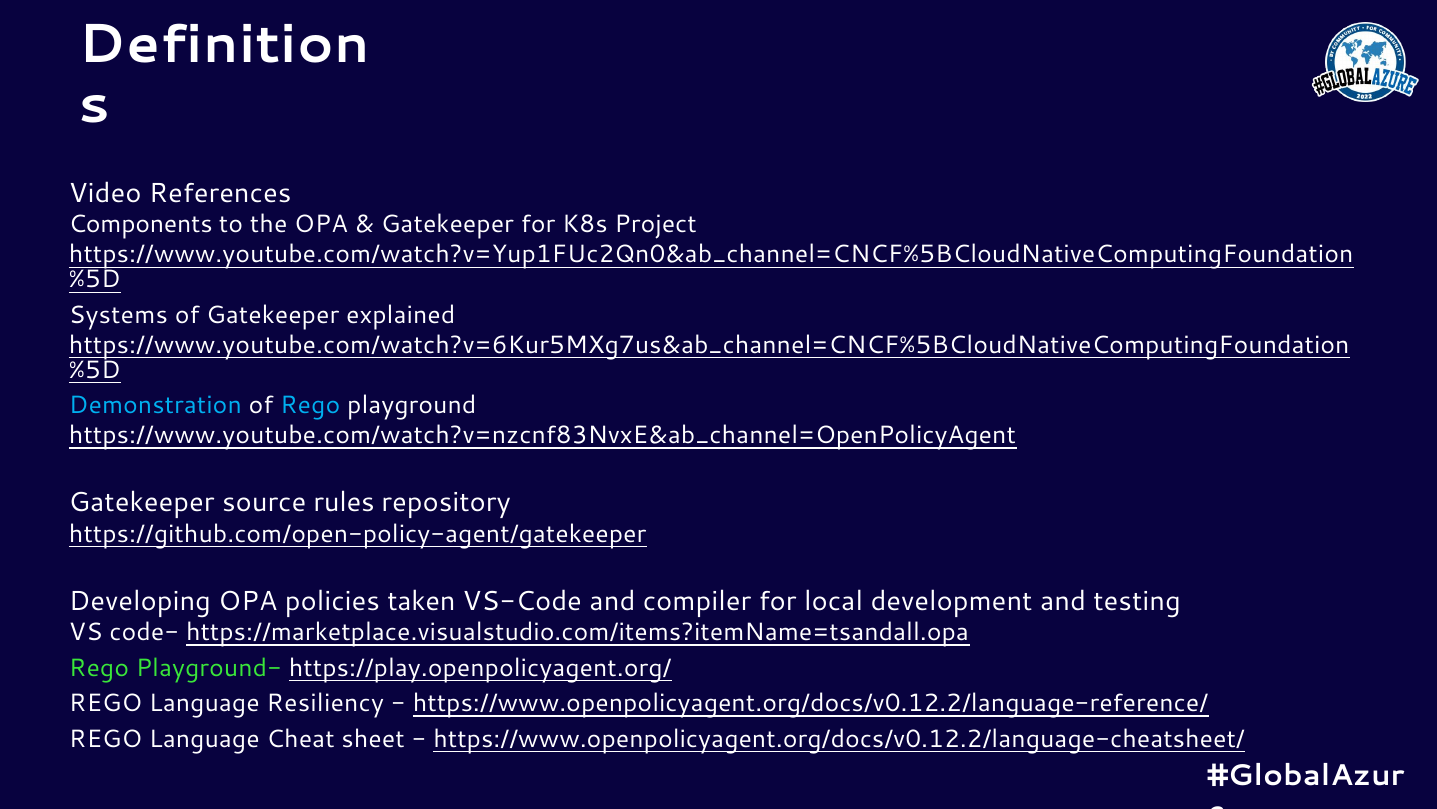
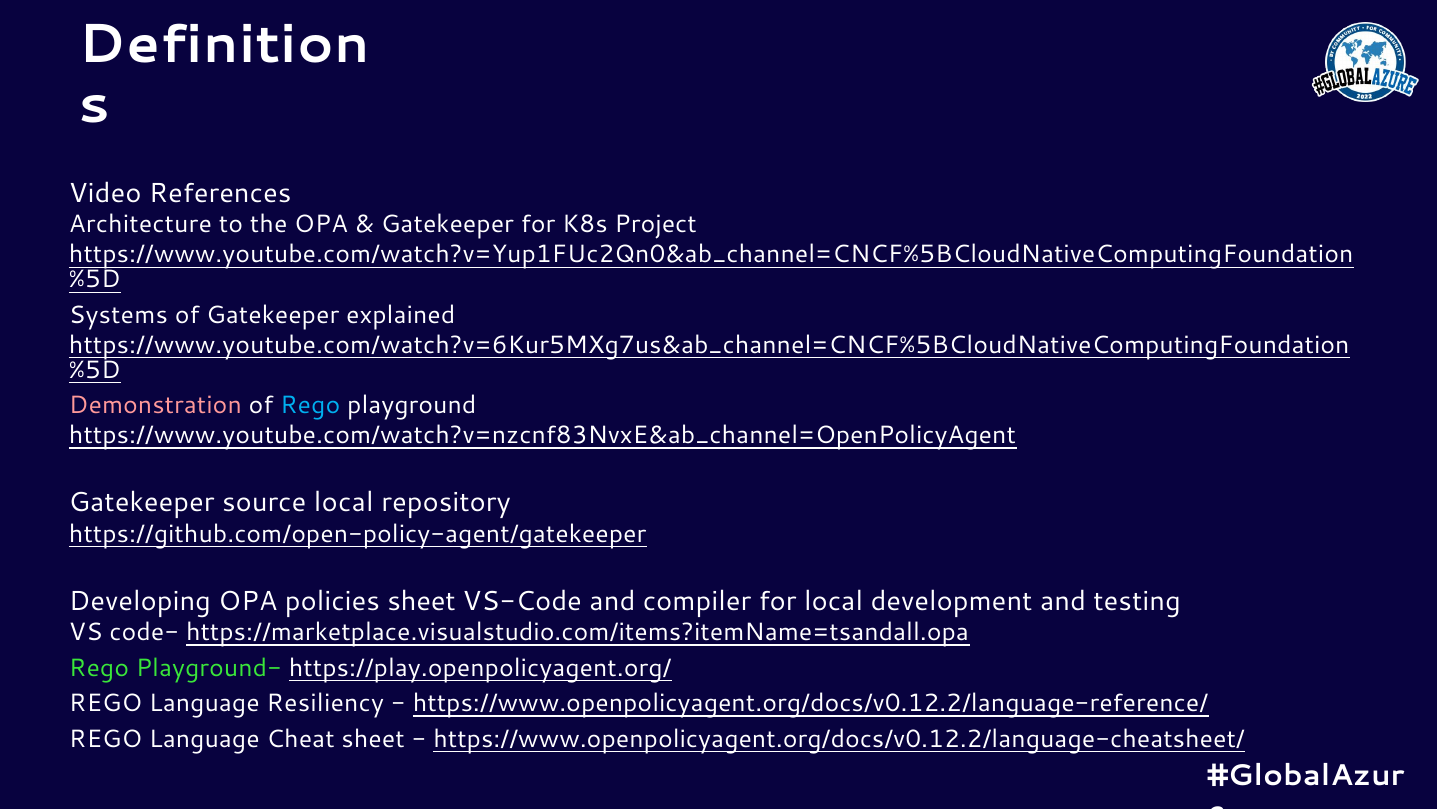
Components: Components -> Architecture (140, 224)
Demonstration colour: light blue -> pink (155, 405)
source rules: rules -> local (344, 502)
policies taken: taken -> sheet (421, 601)
